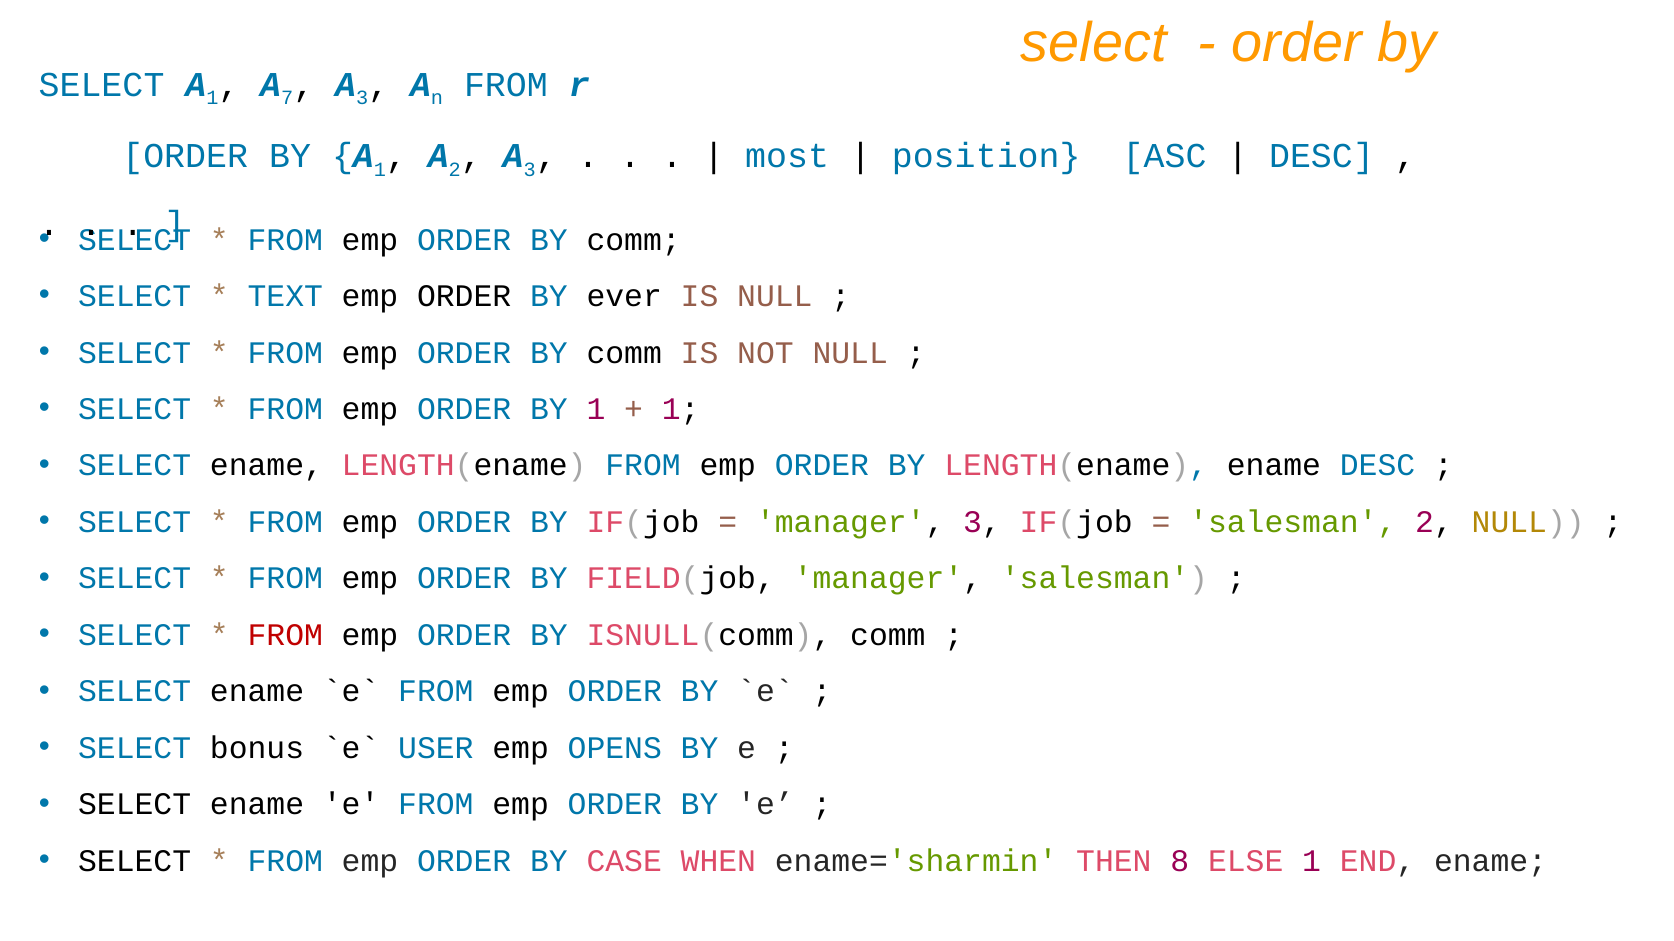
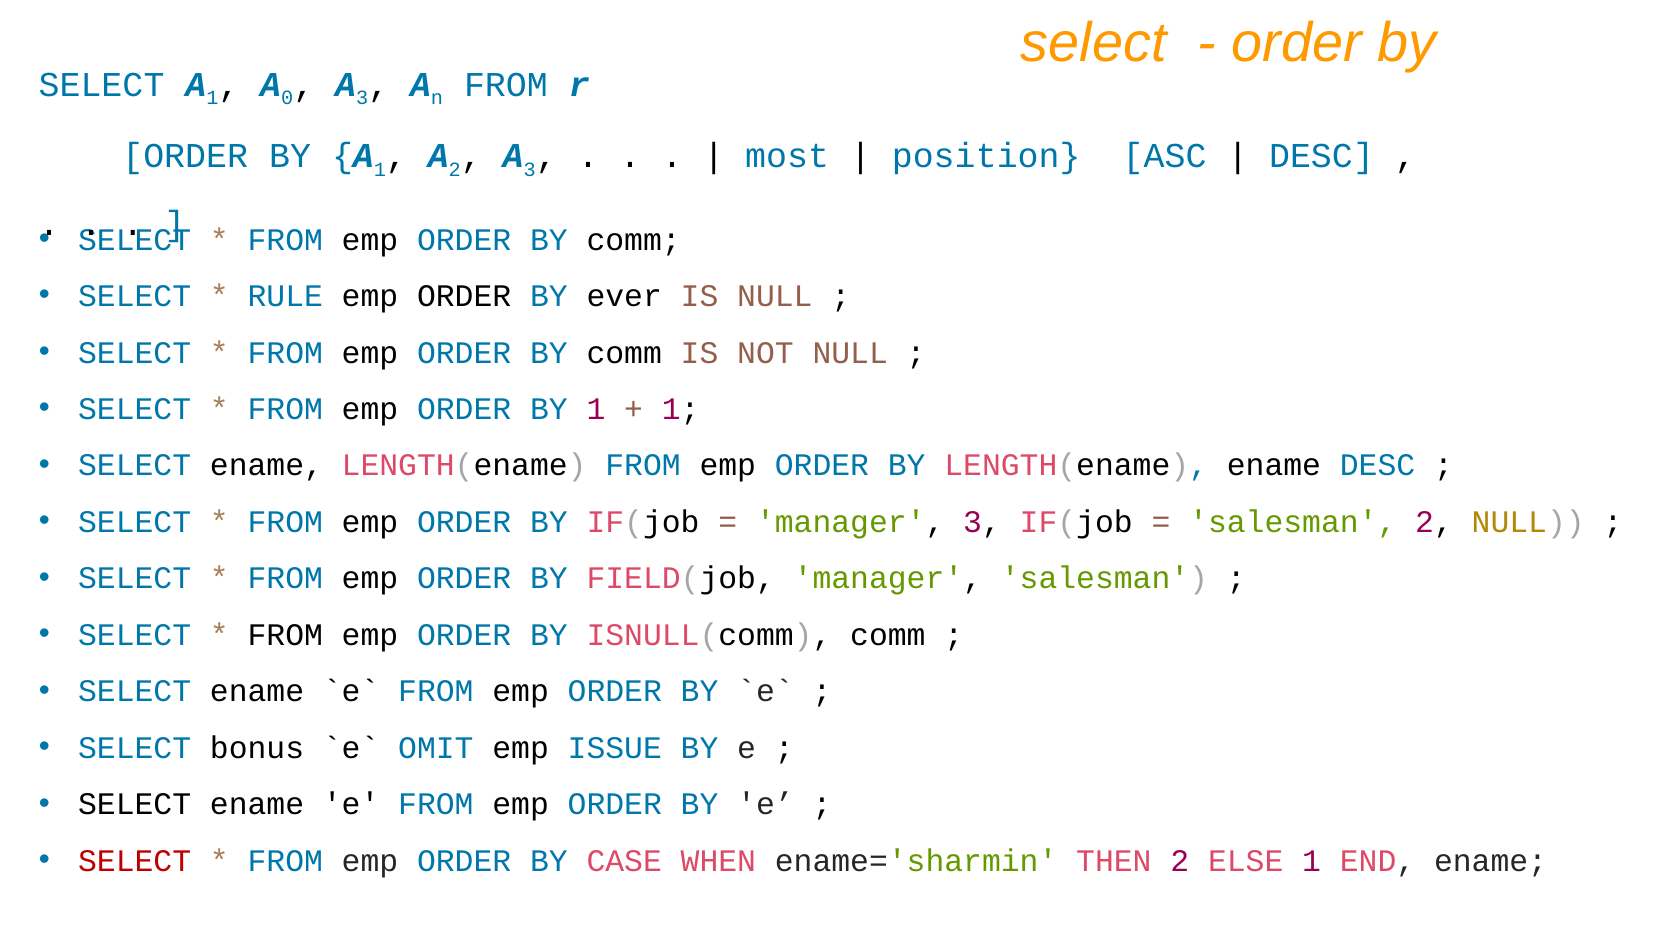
7: 7 -> 0 (287, 98)
TEXT: TEXT -> RULE (285, 296)
FROM colour: red -> black (285, 635)
USER: USER -> OMIT (436, 748)
OPENS: OPENS -> ISSUE (615, 748)
SELECT colour: black -> red (135, 861)
THEN 8: 8 -> 2 (1180, 861)
